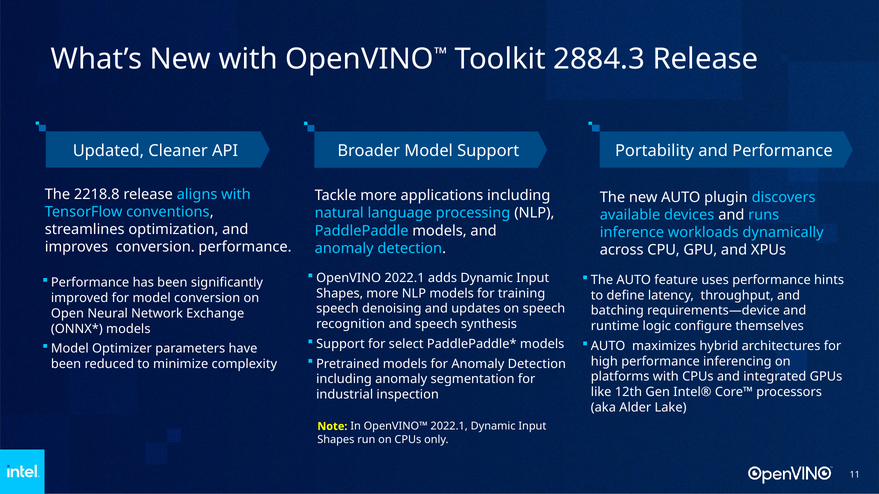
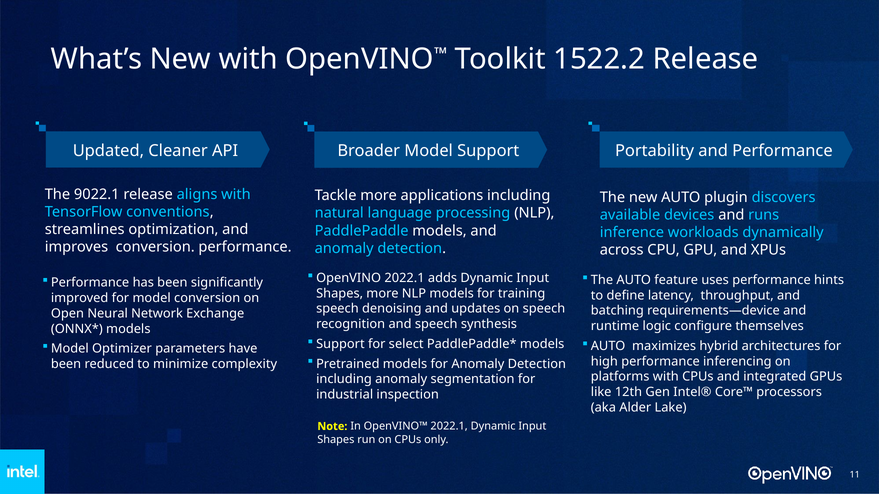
2884.3: 2884.3 -> 1522.2 (599, 59)
2218.8: 2218.8 -> 9022.1 (97, 194)
